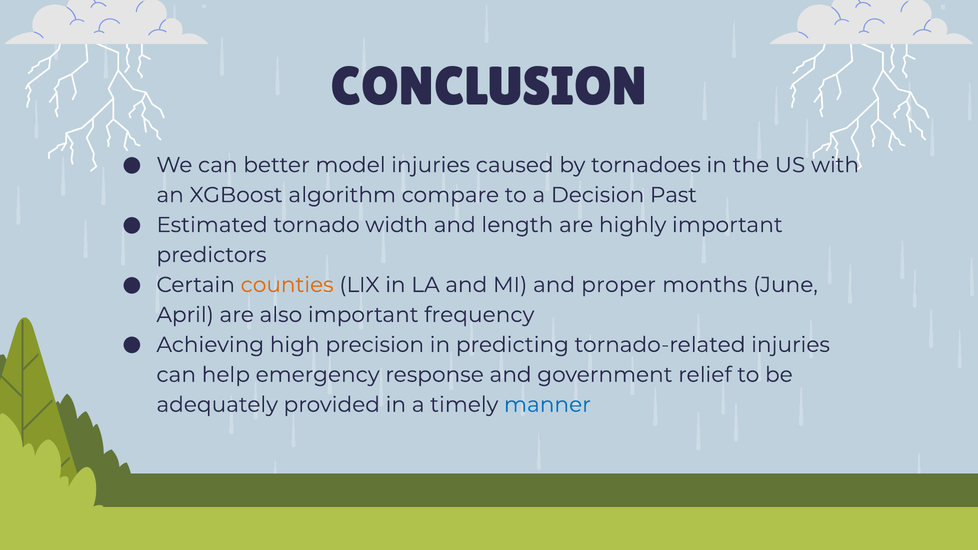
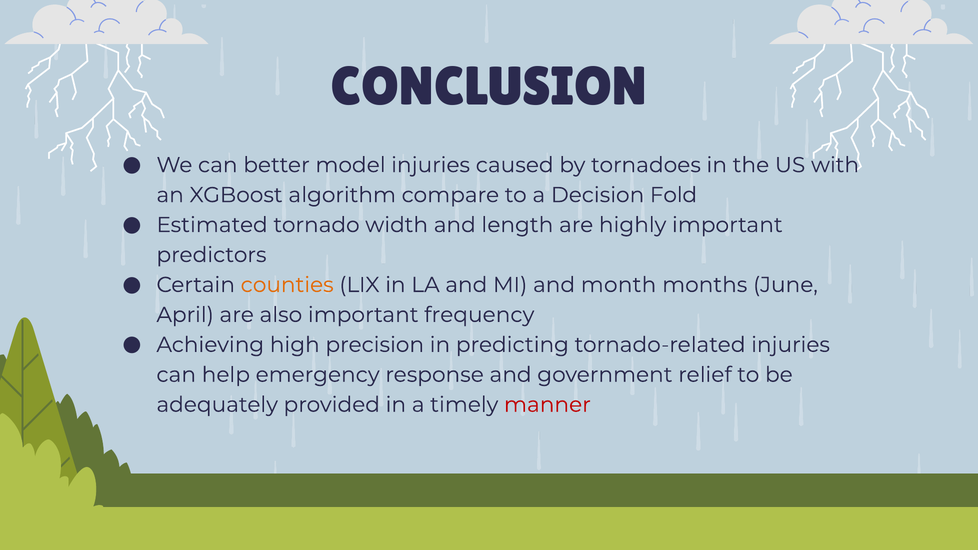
Past: Past -> Fold (673, 195)
proper: proper -> month (619, 285)
manner colour: blue -> red (547, 405)
